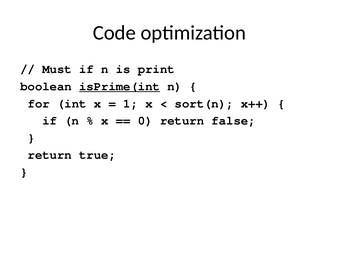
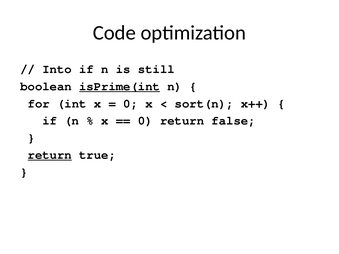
Must: Must -> Into (57, 69)
print: print -> still (156, 69)
1: 1 -> 0 (131, 104)
return underline: none -> present (50, 155)
